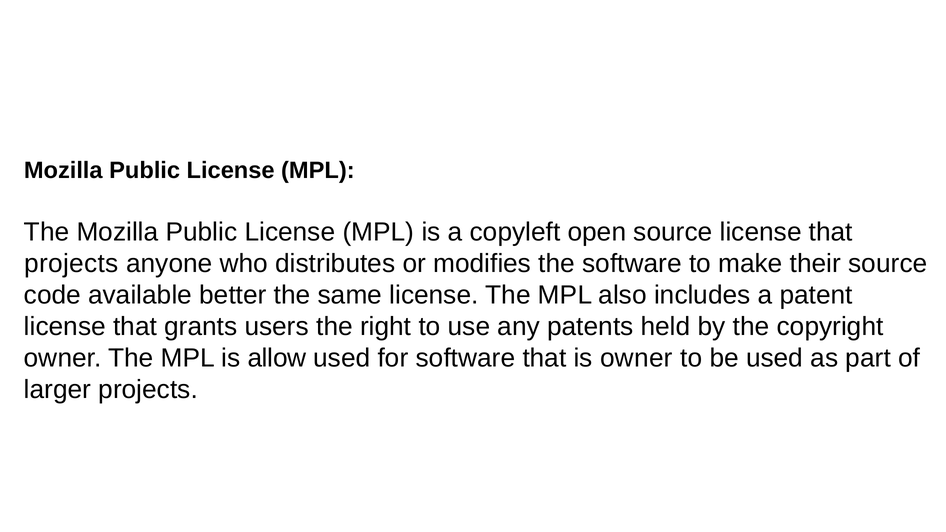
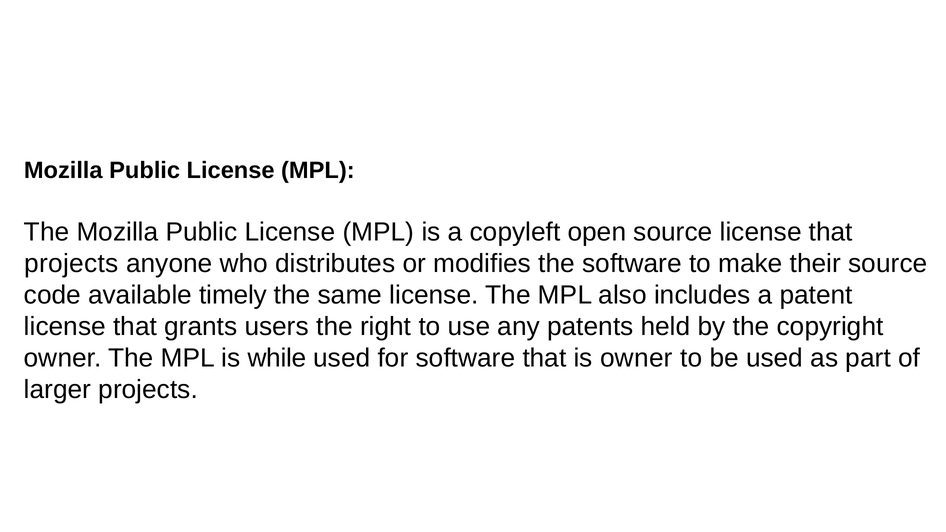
better: better -> timely (233, 295)
allow: allow -> while (277, 358)
